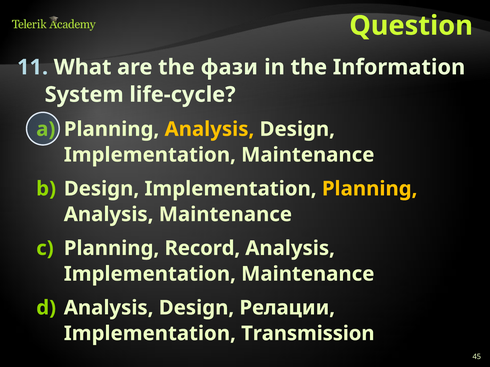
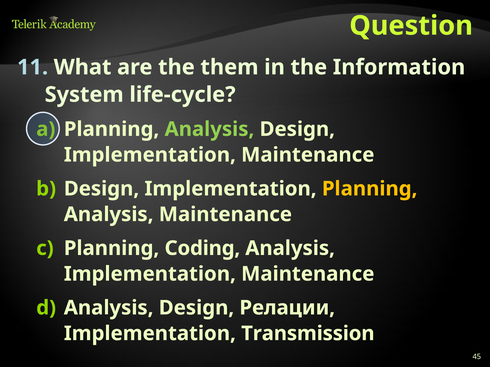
фази: фази -> them (229, 67)
Analysis colour: yellow -> light green (209, 129)
Record: Record -> Coding (202, 249)
